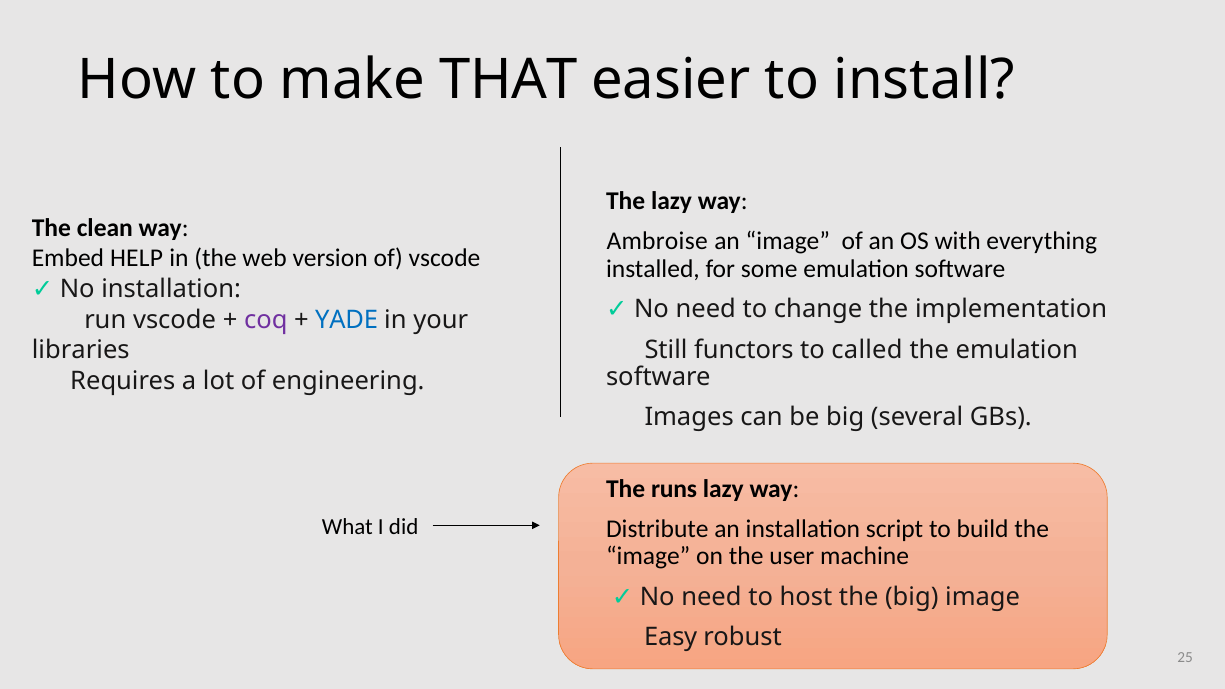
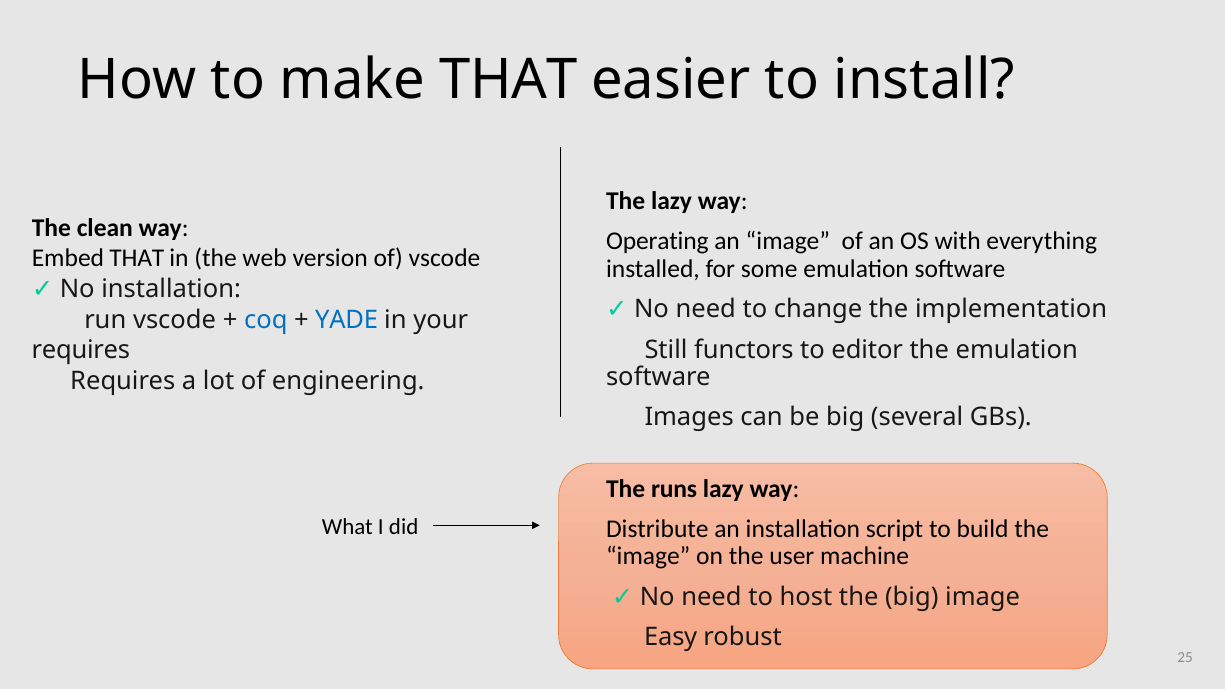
Ambroise: Ambroise -> Operating (657, 241)
Embed HELP: HELP -> THAT (137, 258)
coq colour: purple -> blue (266, 320)
called: called -> editor (867, 350)
libraries: libraries -> requires (81, 350)
